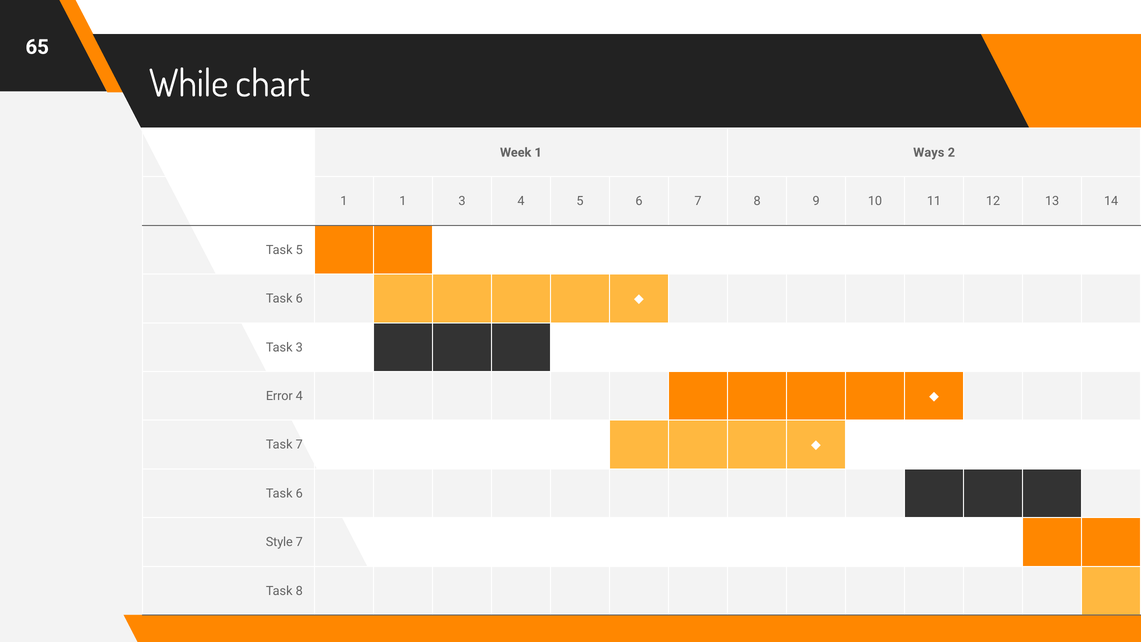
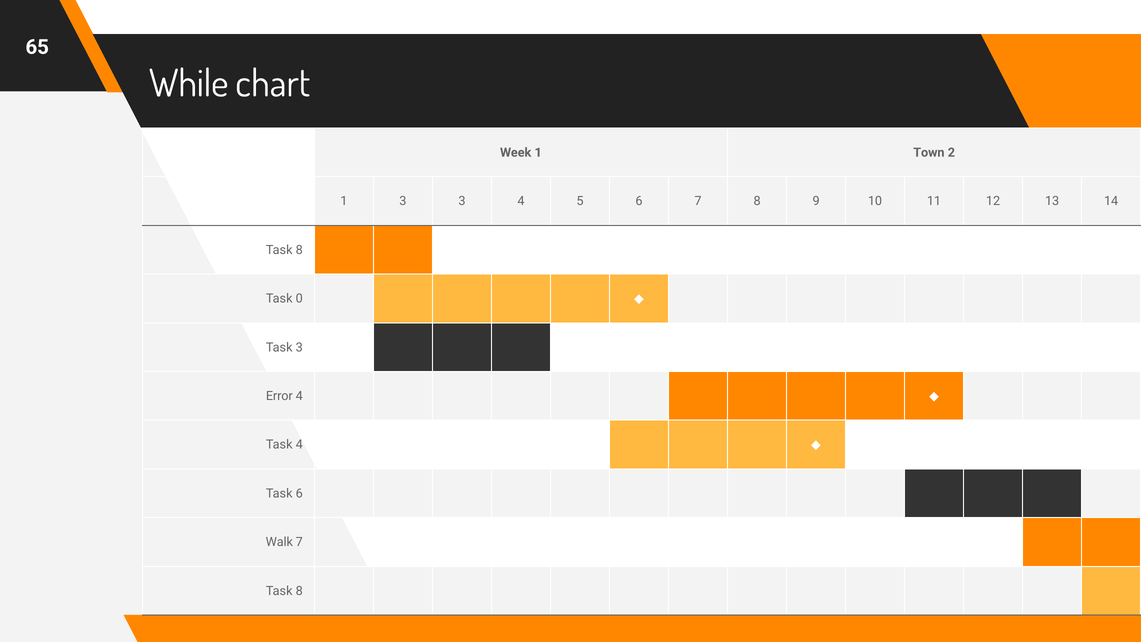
Ways: Ways -> Town (929, 152)
1 1: 1 -> 3 (403, 201)
5: 5 -> 8 (299, 250)
6: 6 -> 0 (299, 299)
Task 7: 7 -> 4 (299, 445)
Style: Style -> Walk (279, 542)
